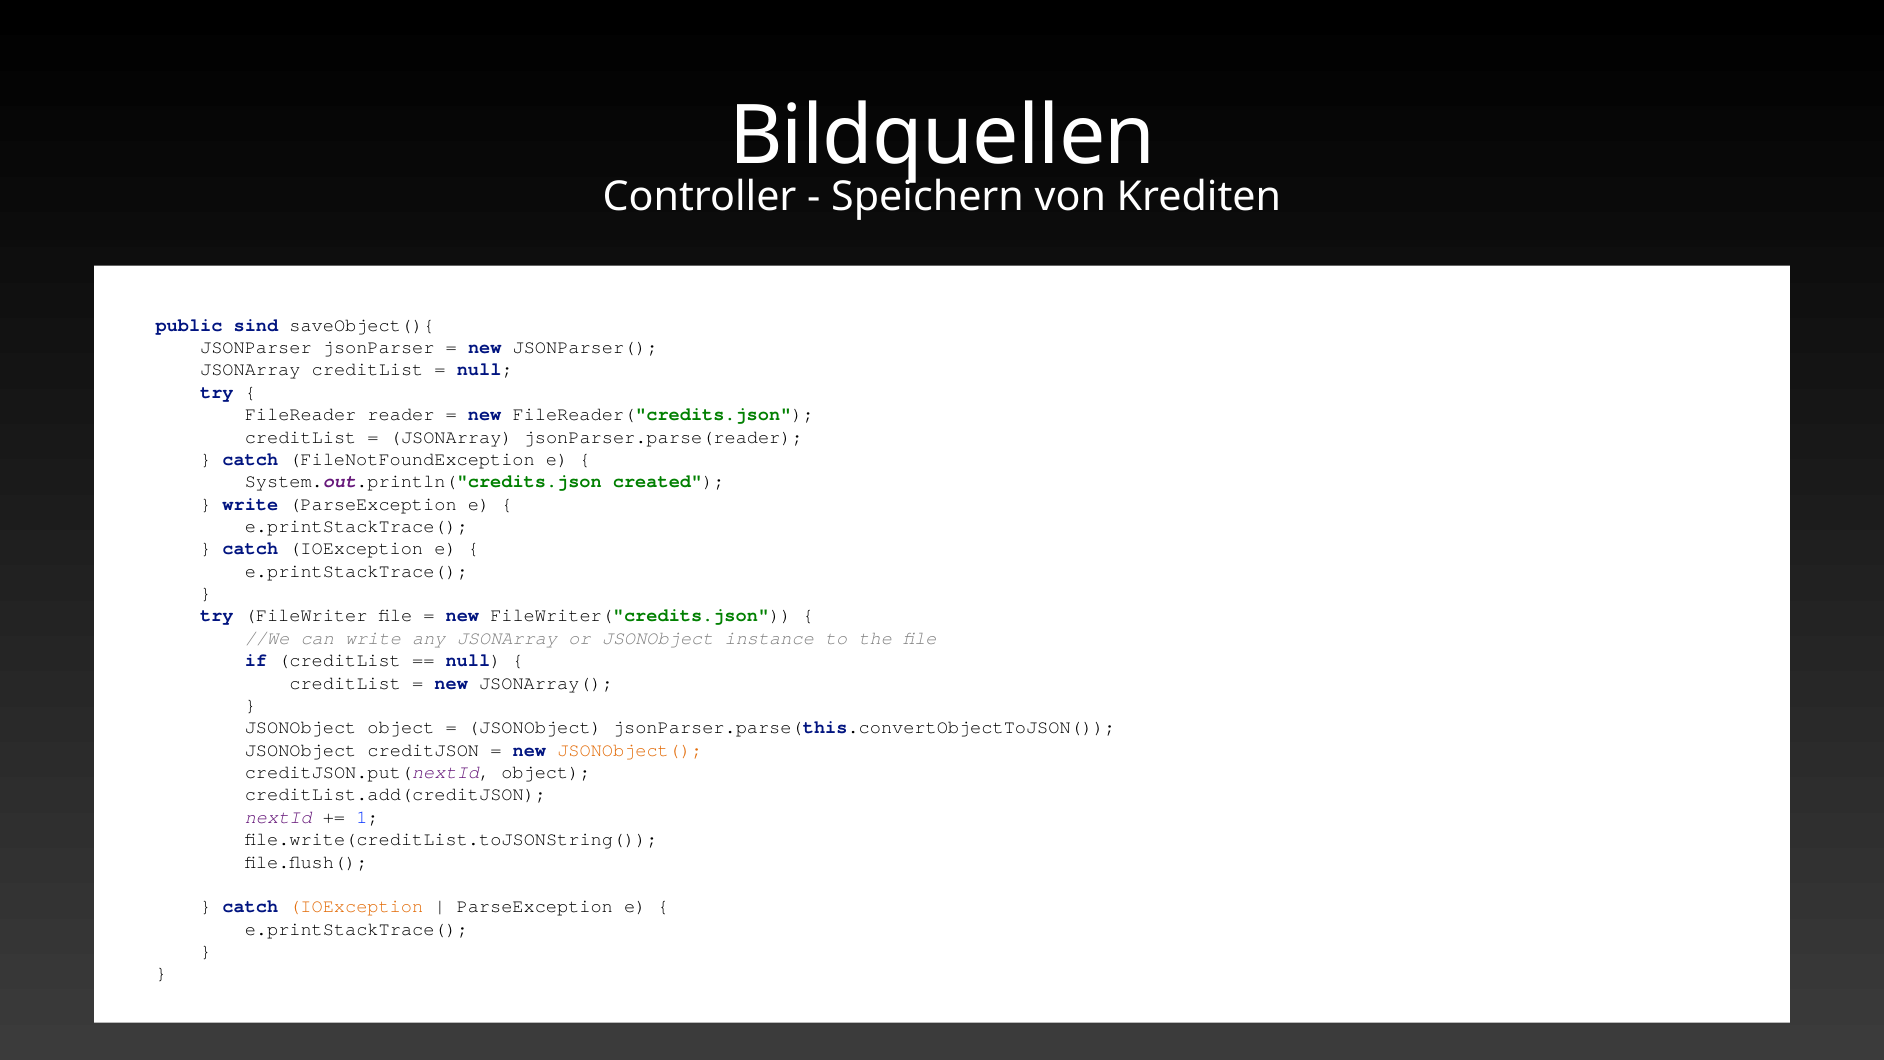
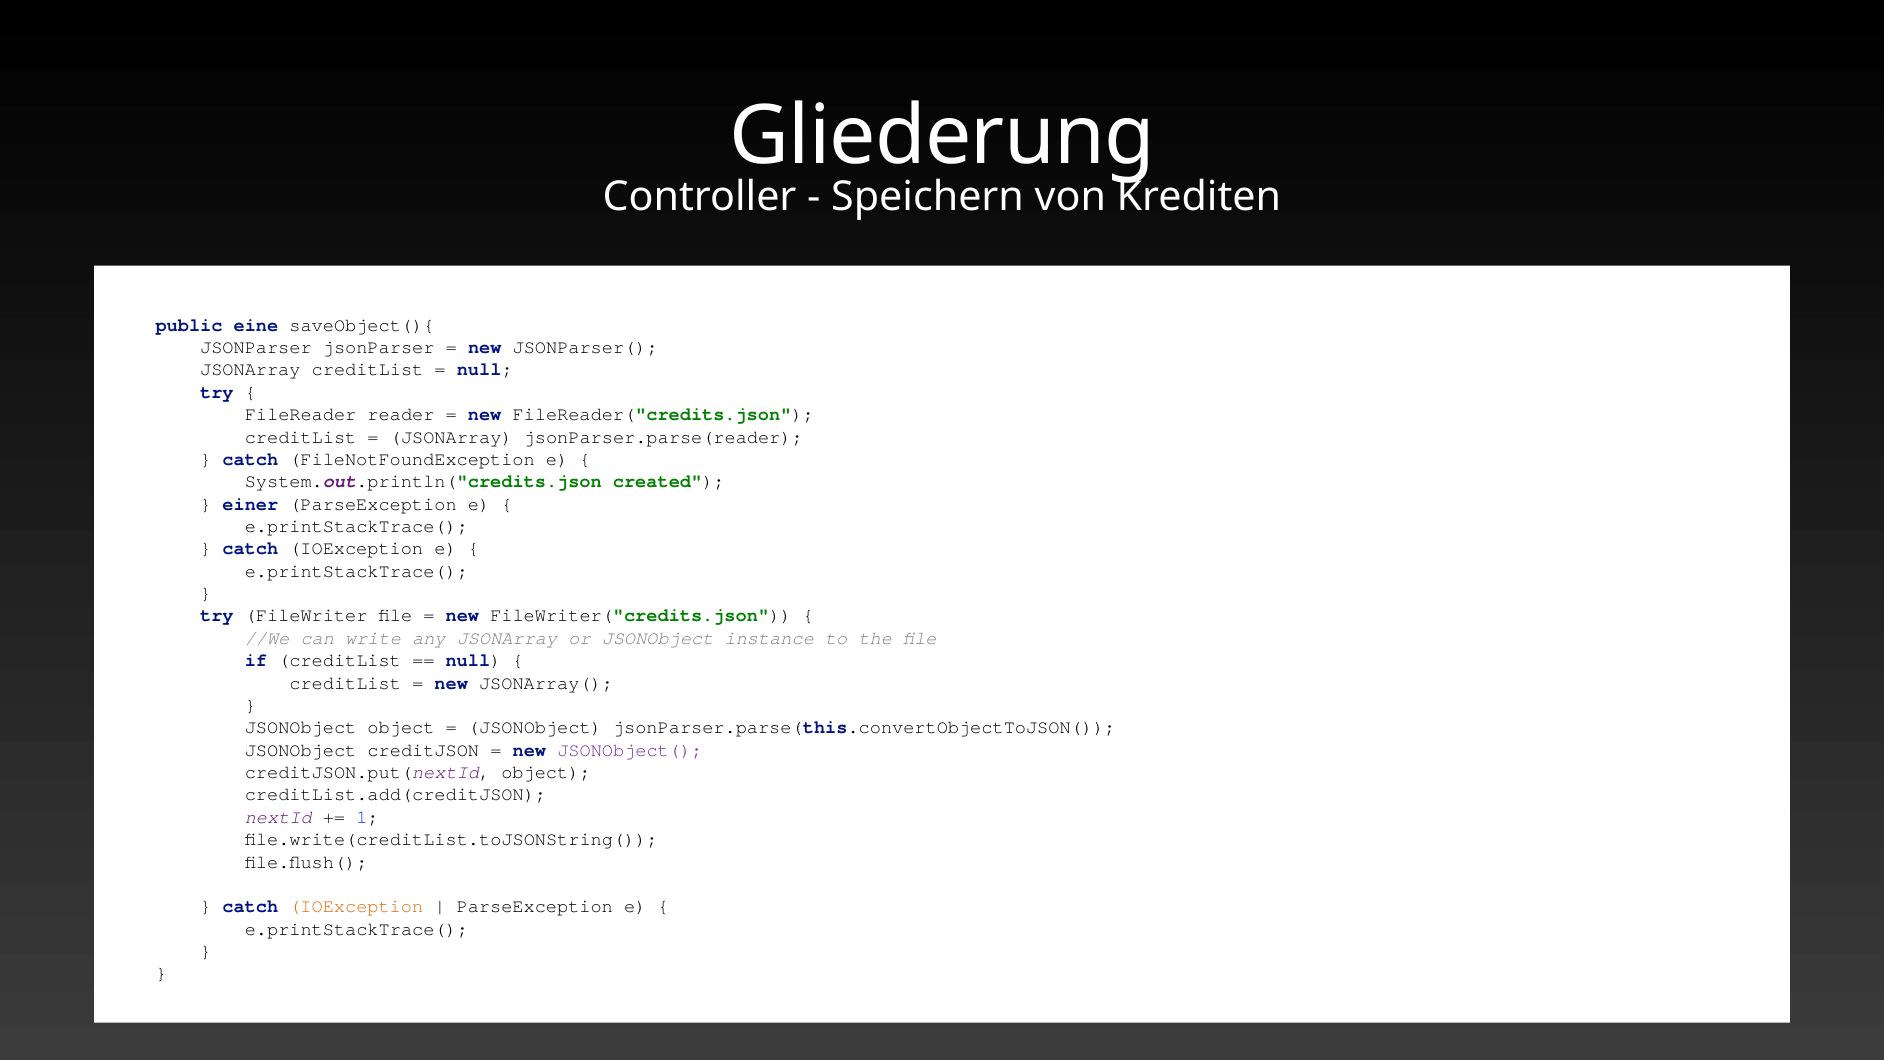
Bildquellen: Bildquellen -> Gliederung (942, 136)
sind: sind -> eine (256, 325)
write: write -> einer (250, 504)
JSONObject( colour: orange -> purple (630, 750)
